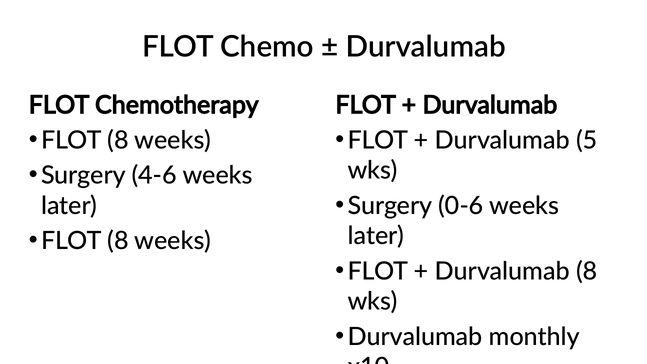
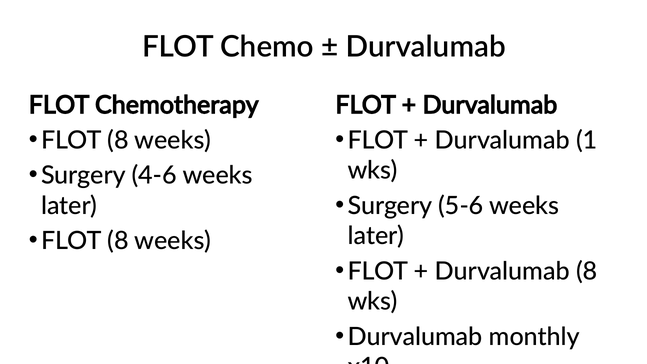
5: 5 -> 1 (587, 140)
0-6: 0-6 -> 5-6 (461, 206)
